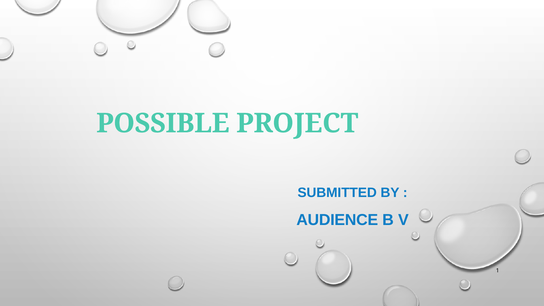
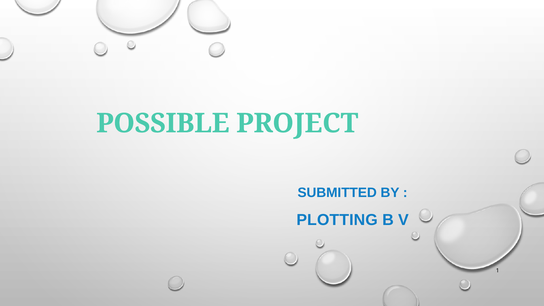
AUDIENCE: AUDIENCE -> PLOTTING (337, 220)
